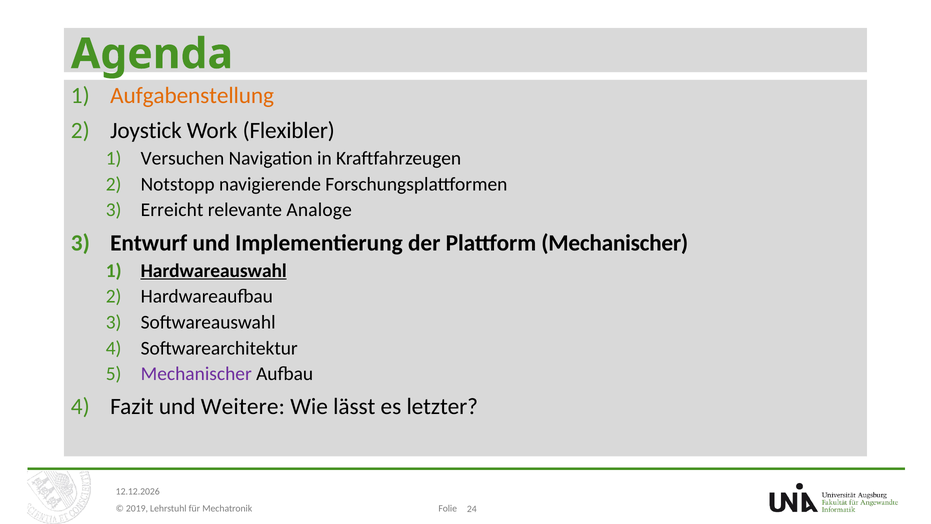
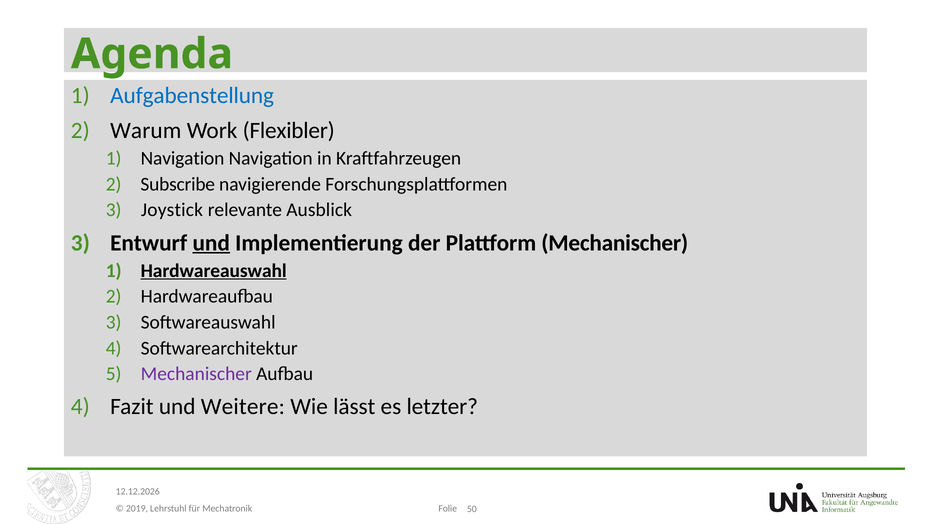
Aufgabenstellung colour: orange -> blue (192, 96)
Joystick: Joystick -> Warum (146, 130)
Versuchen: Versuchen -> Navigation (183, 158)
Notstopp: Notstopp -> Subscribe (178, 184)
Erreicht: Erreicht -> Joystick (172, 210)
Analoge: Analoge -> Ausblick (319, 210)
und underline: none -> present (211, 243)
24: 24 -> 50 (472, 509)
